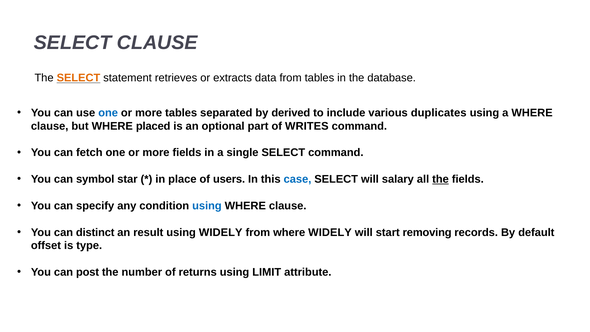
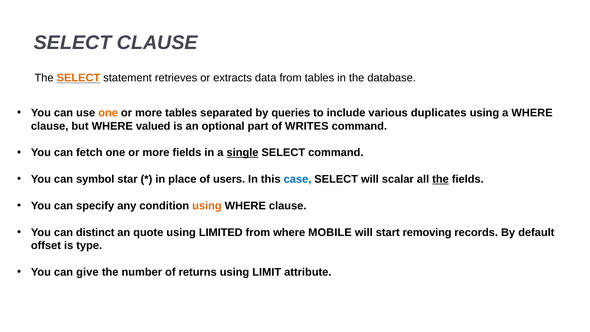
one colour: blue -> orange (108, 113)
derived: derived -> queries (291, 113)
placed: placed -> valued (153, 126)
single underline: none -> present (243, 153)
salary: salary -> scalar (398, 179)
using colour: blue -> orange (207, 206)
result: result -> quote (148, 232)
using WIDELY: WIDELY -> LIMITED (221, 232)
where WIDELY: WIDELY -> MOBILE (330, 232)
post: post -> give (87, 272)
